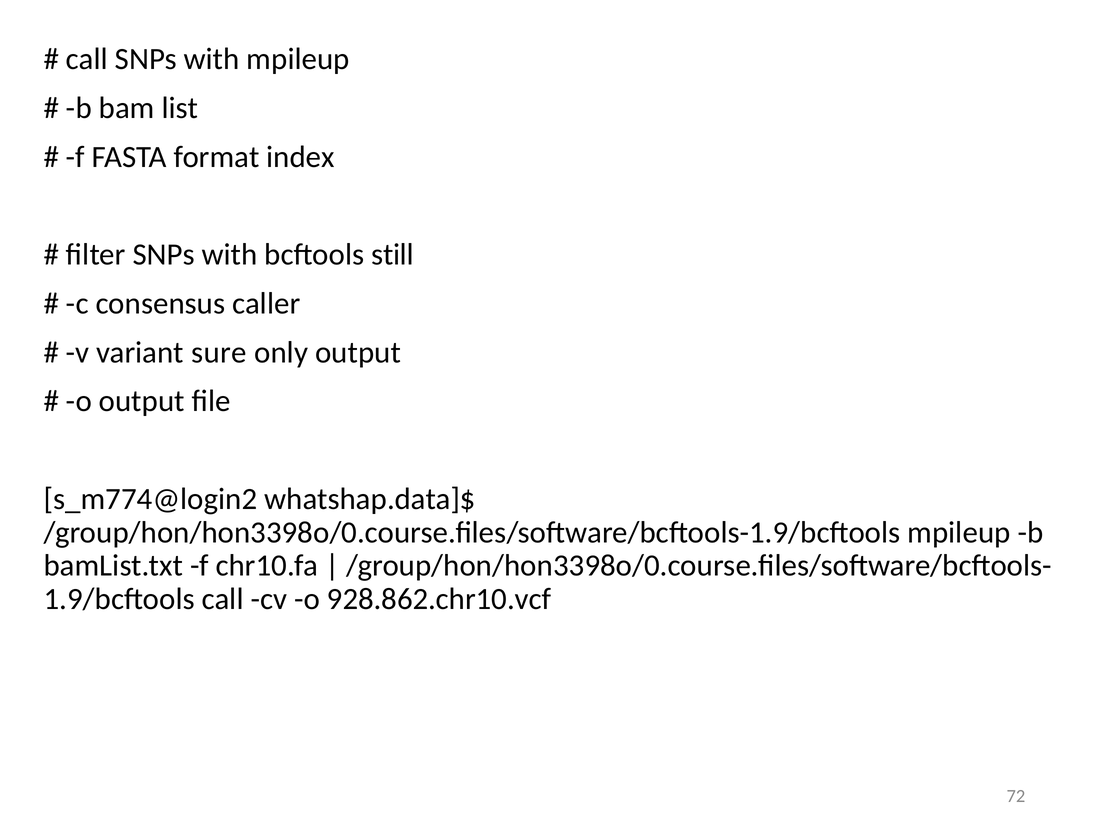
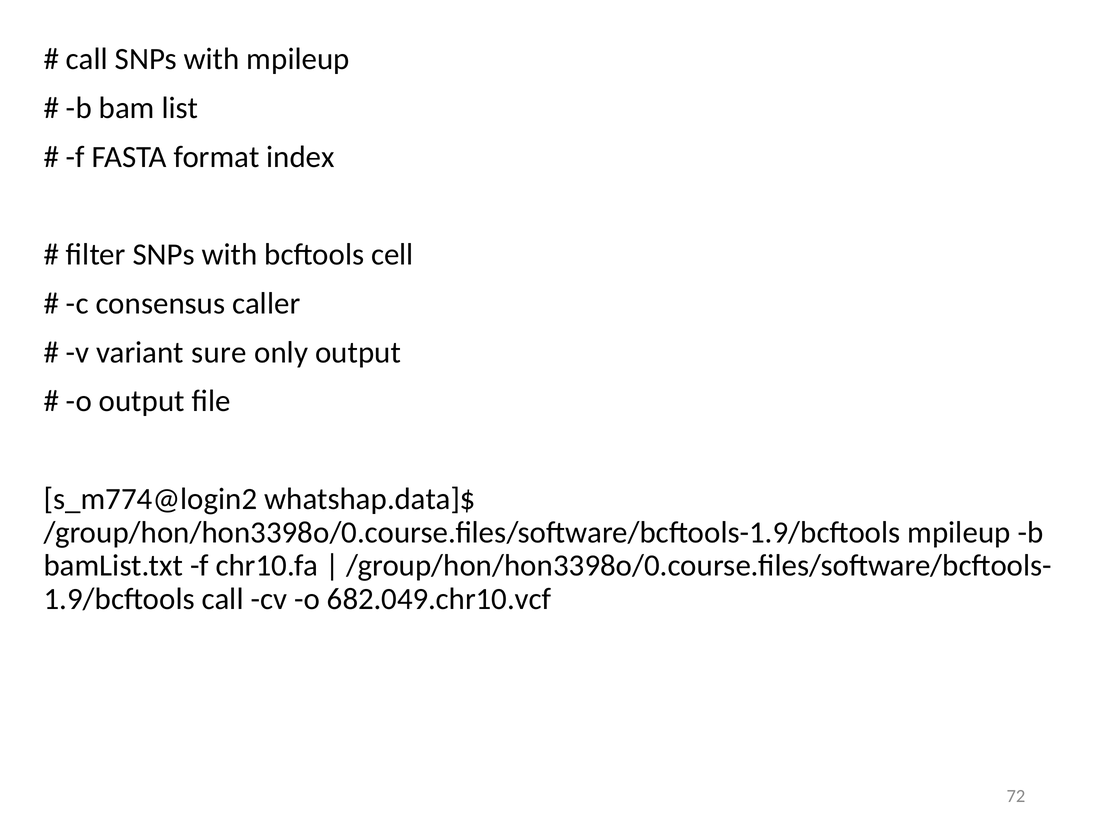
still: still -> cell (392, 255)
928.862.chr10.vcf: 928.862.chr10.vcf -> 682.049.chr10.vcf (439, 600)
